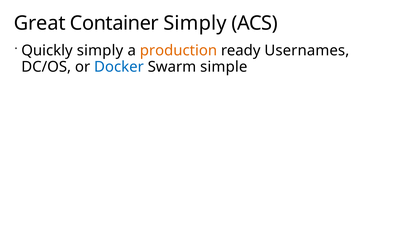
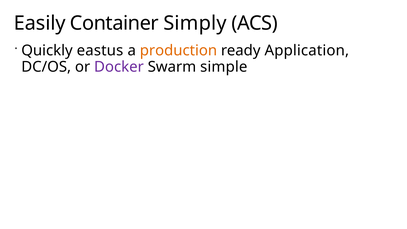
Great: Great -> Easily (40, 23)
Quickly simply: simply -> eastus (100, 51)
Usernames: Usernames -> Application (307, 51)
Docker colour: blue -> purple (119, 67)
